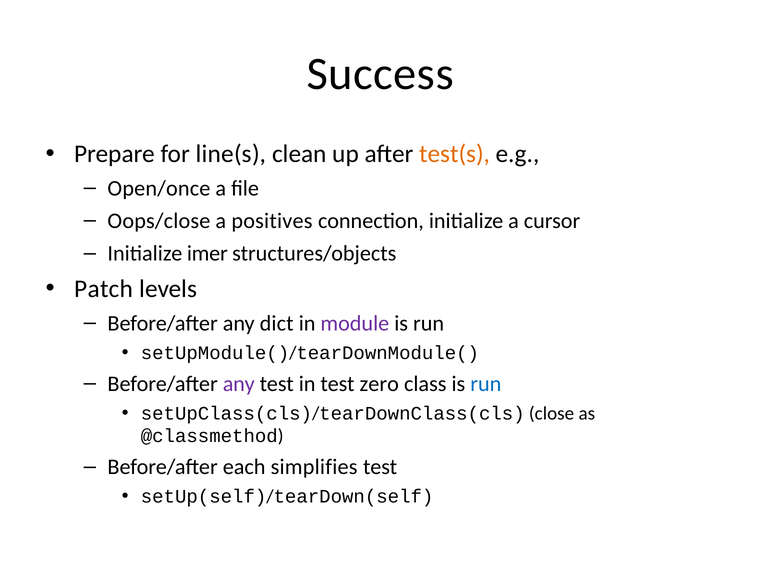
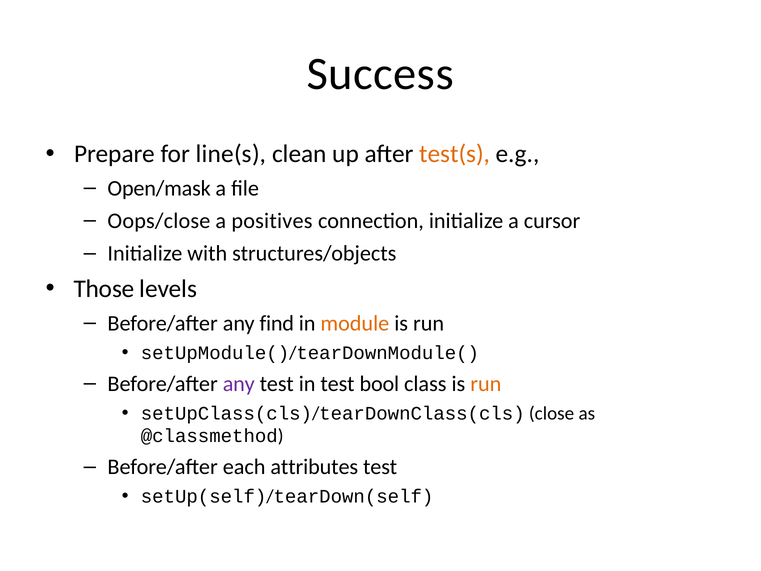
Open/once: Open/once -> Open/mask (159, 188)
imer: imer -> with (207, 253)
Patch: Patch -> Those (104, 289)
dict: dict -> find (277, 323)
module colour: purple -> orange (355, 323)
zero: zero -> bool (379, 384)
run colour: blue -> orange (486, 384)
simplifies: simplifies -> attributes (314, 467)
